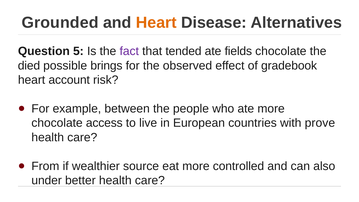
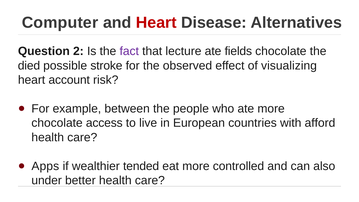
Grounded: Grounded -> Computer (60, 23)
Heart colour: orange -> red (156, 23)
5: 5 -> 2 (78, 51)
tended: tended -> lecture (183, 51)
brings: brings -> stroke (106, 66)
gradebook: gradebook -> visualizing (289, 66)
prove: prove -> afford (320, 123)
From: From -> Apps (45, 166)
source: source -> tended (141, 166)
